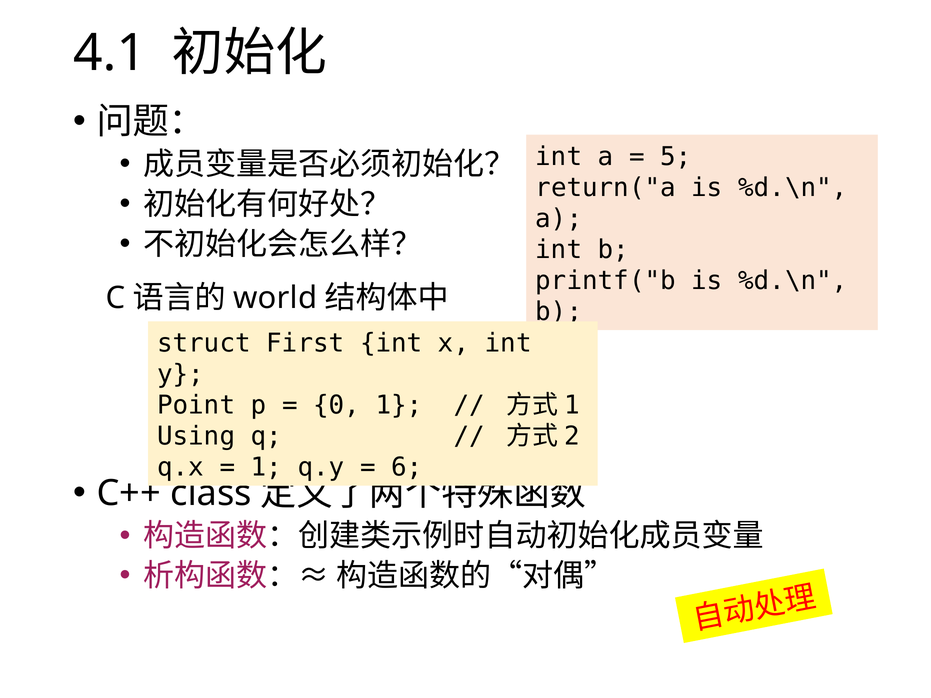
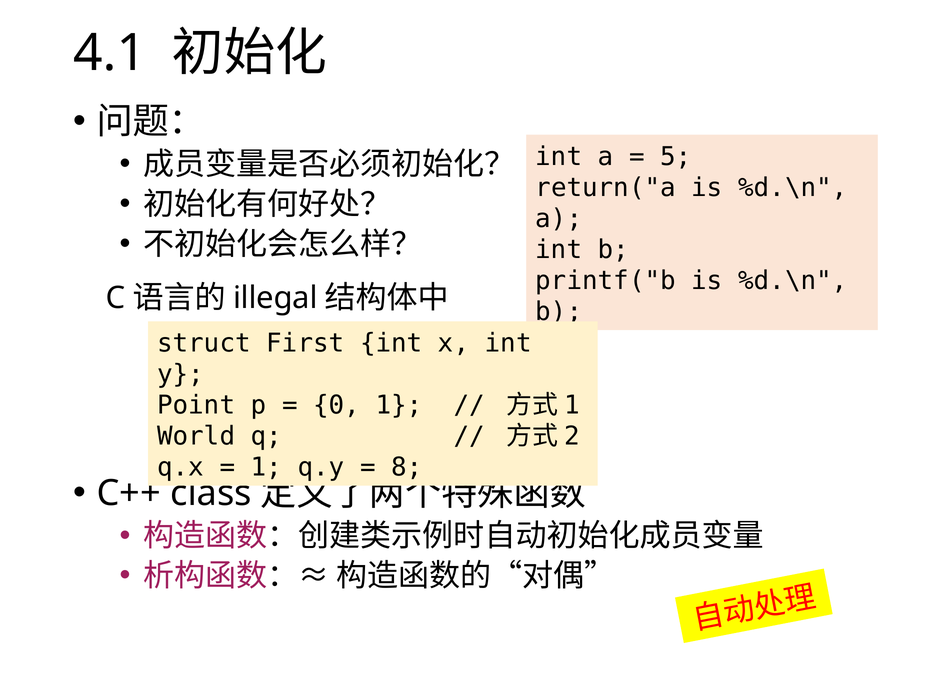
world: world -> illegal (275, 298)
Using: Using -> World (196, 437)
6: 6 -> 8 (407, 468)
